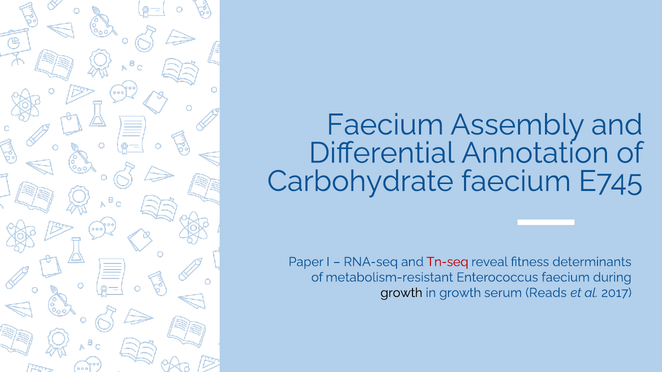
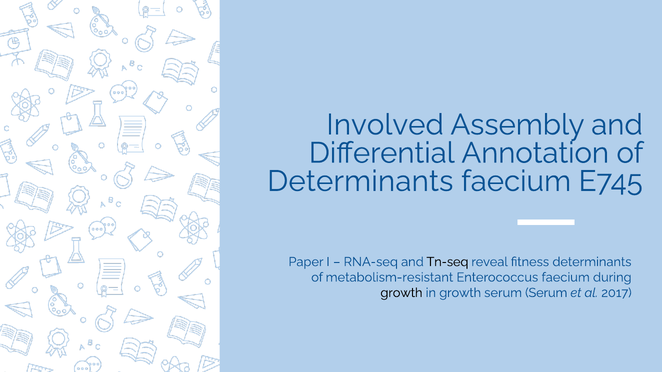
Faecium: Faecium -> Involved (385, 125)
Carbohydrate: Carbohydrate -> Determinants (360, 181)
Tn-seq colour: red -> black (447, 262)
serum Reads: Reads -> Serum (546, 293)
